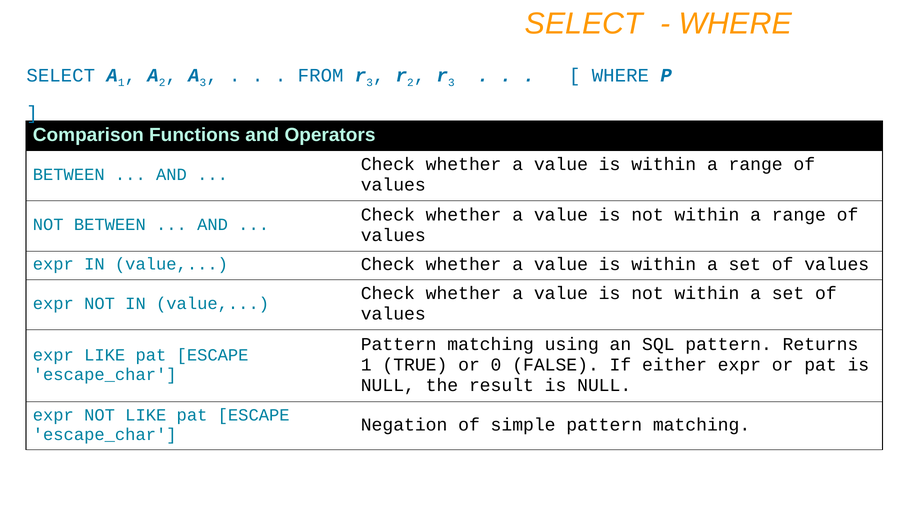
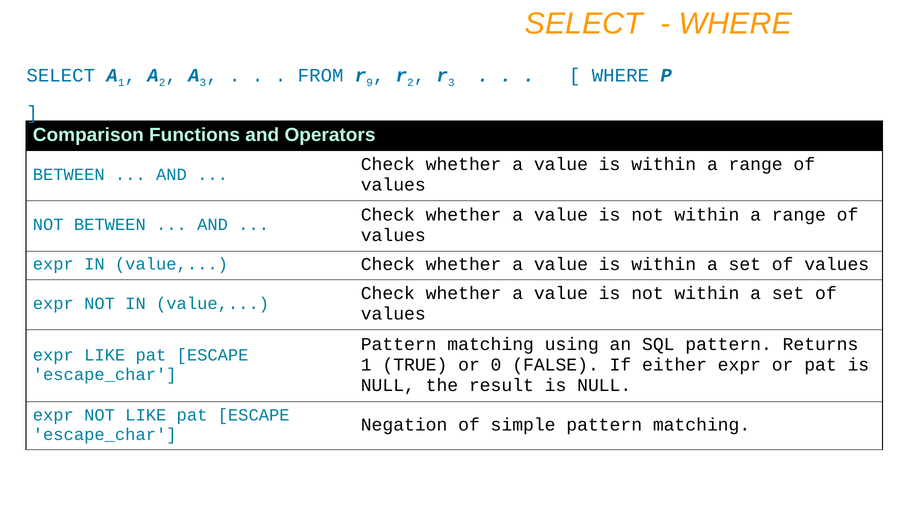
3: 3 -> 9 (370, 83)
